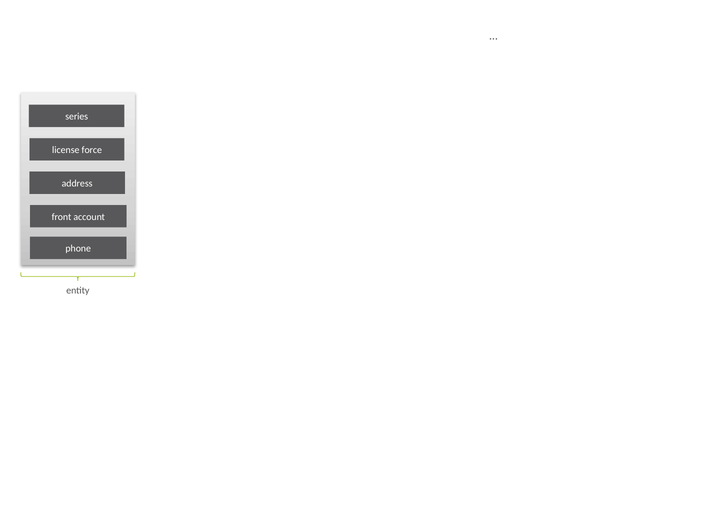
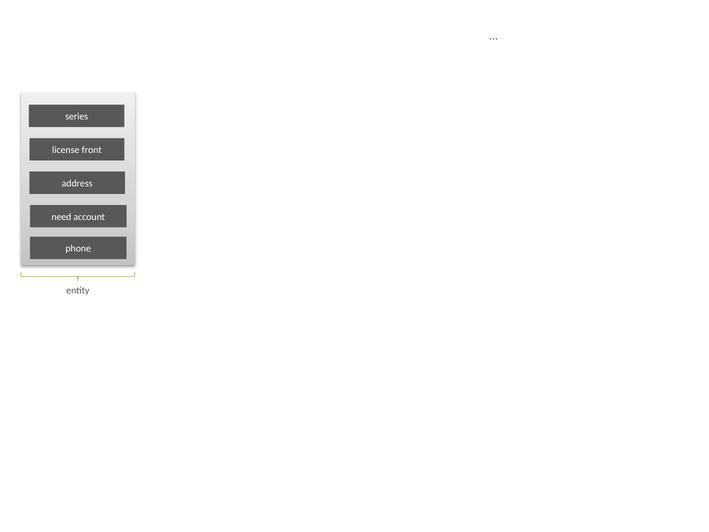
force: force -> front (92, 150)
front: front -> need (61, 217)
